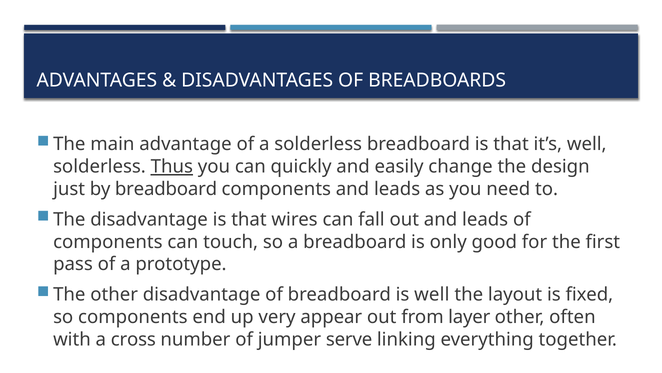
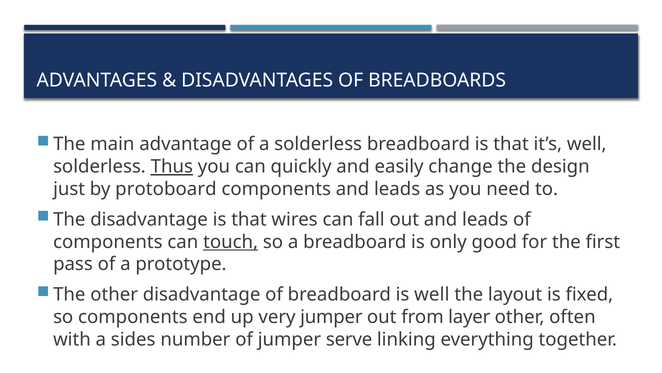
by breadboard: breadboard -> protoboard (166, 189)
touch underline: none -> present (231, 242)
very appear: appear -> jumper (331, 317)
cross: cross -> sides (133, 339)
